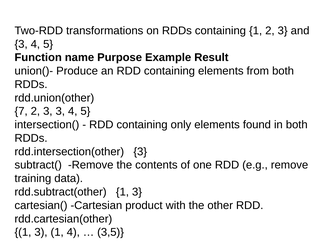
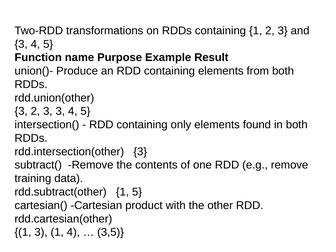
7: 7 -> 3 (21, 111)
rdd.subtract(other 1 3: 3 -> 5 (137, 192)
